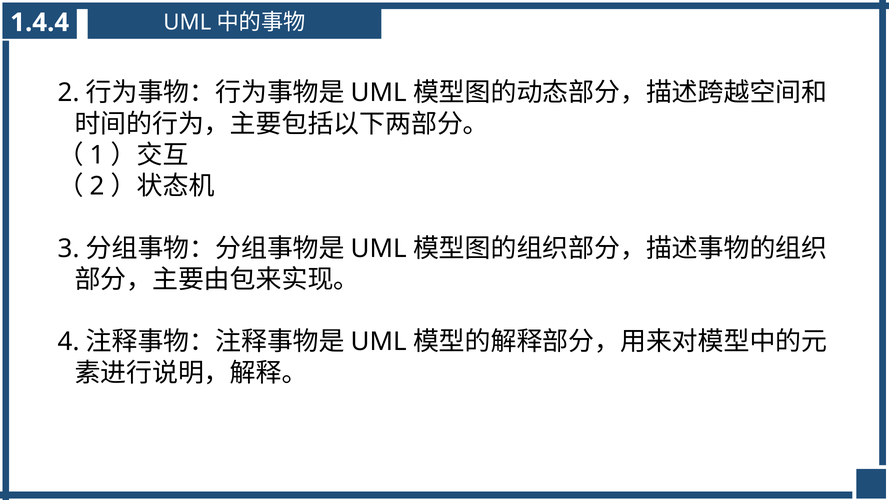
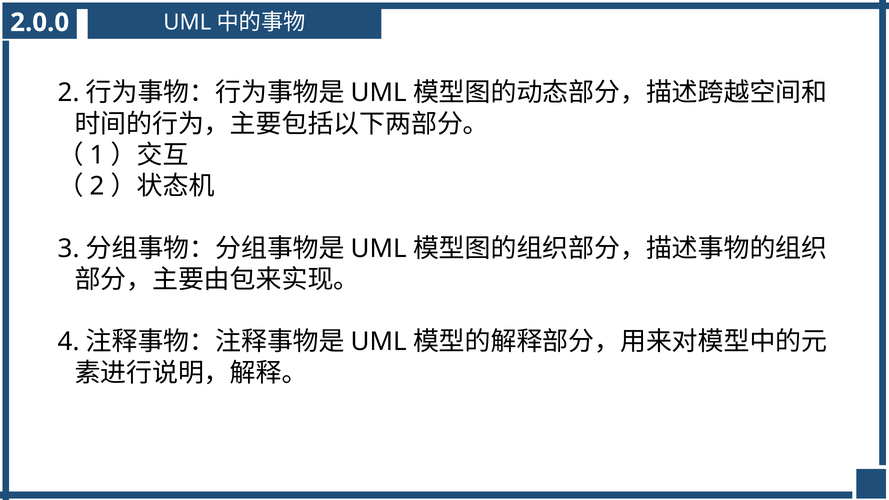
1.4.4: 1.4.4 -> 2.0.0 (40, 23)
